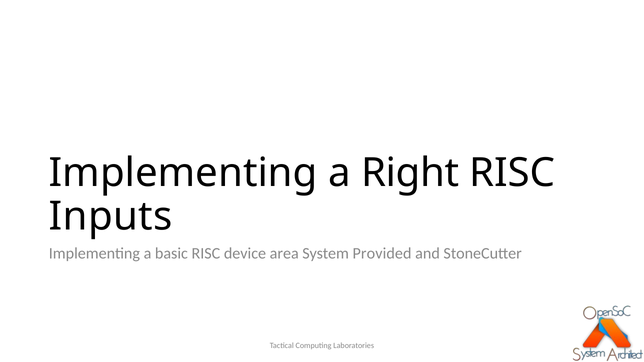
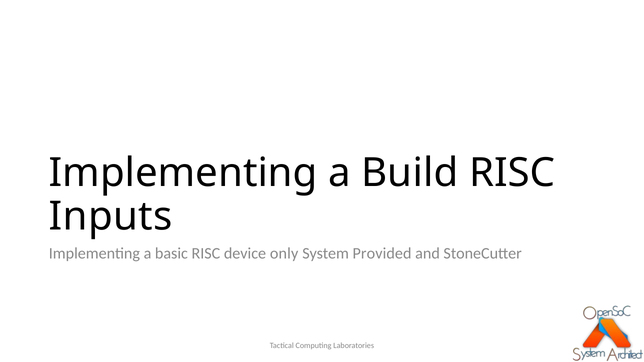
Right: Right -> Build (410, 173)
area: area -> only (284, 253)
